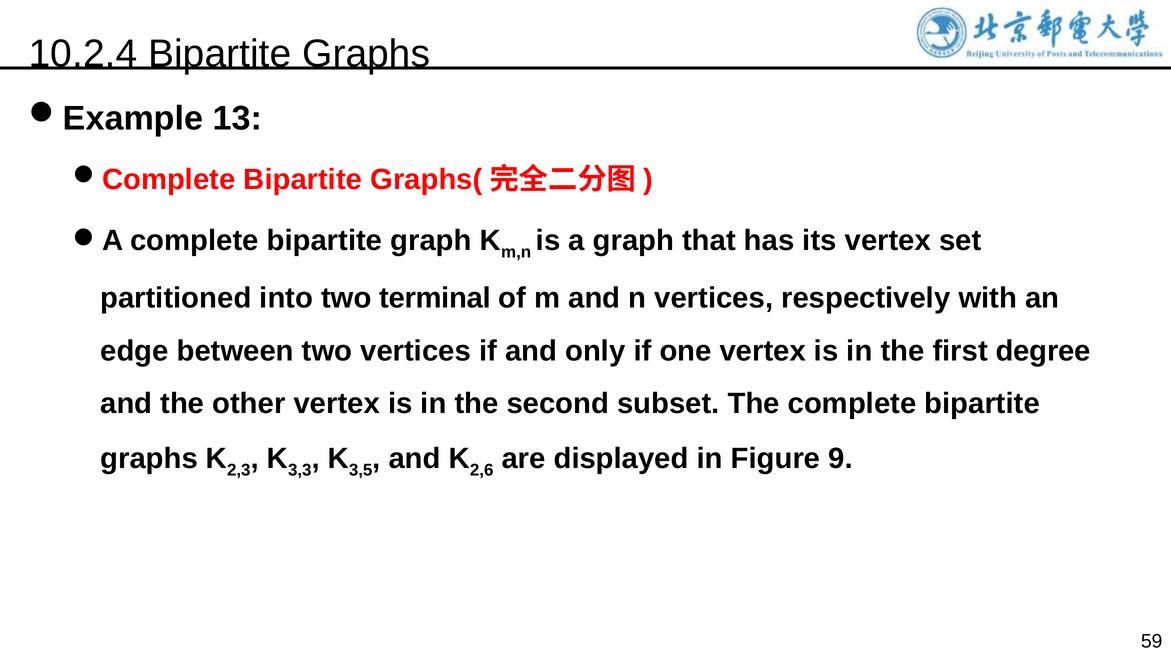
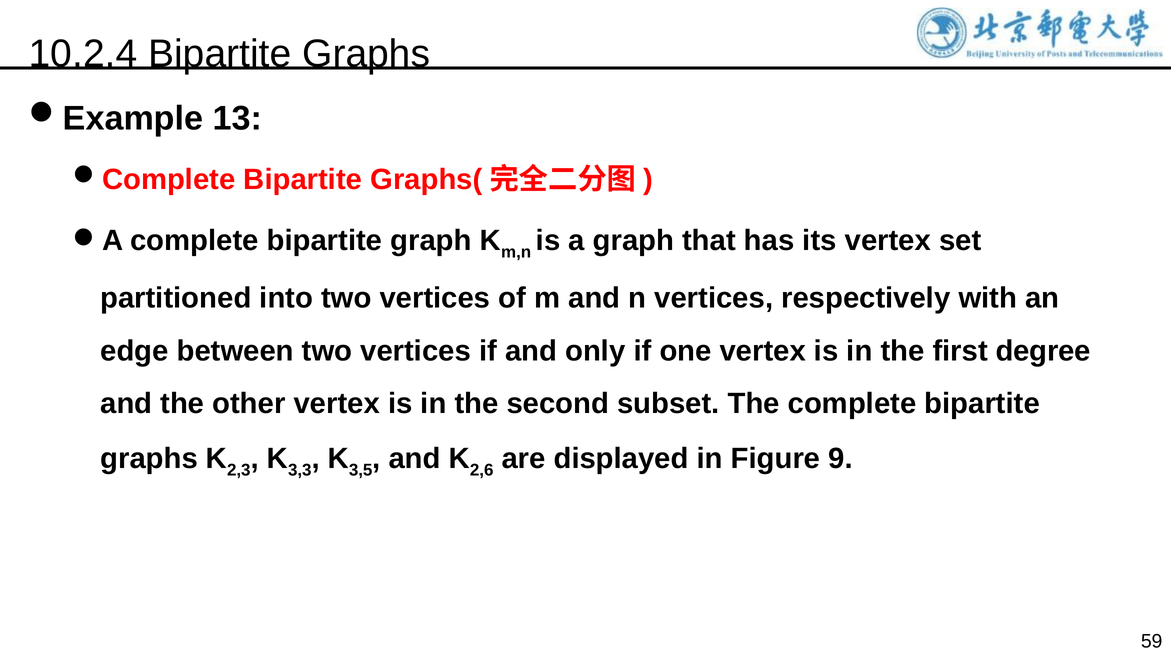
into two terminal: terminal -> vertices (435, 298)
